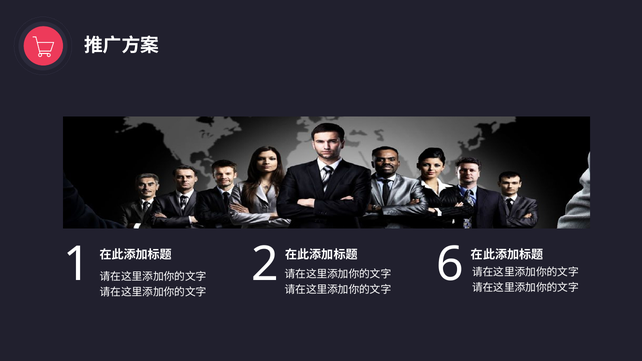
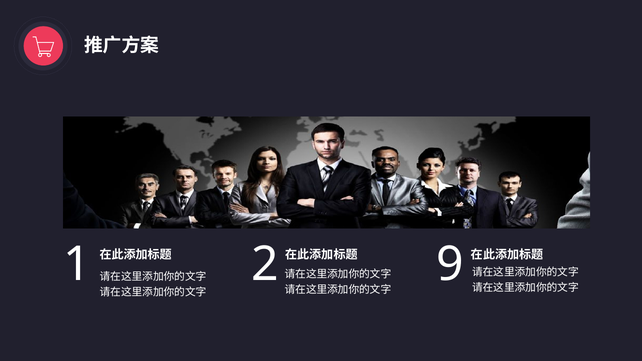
6: 6 -> 9 (450, 264)
